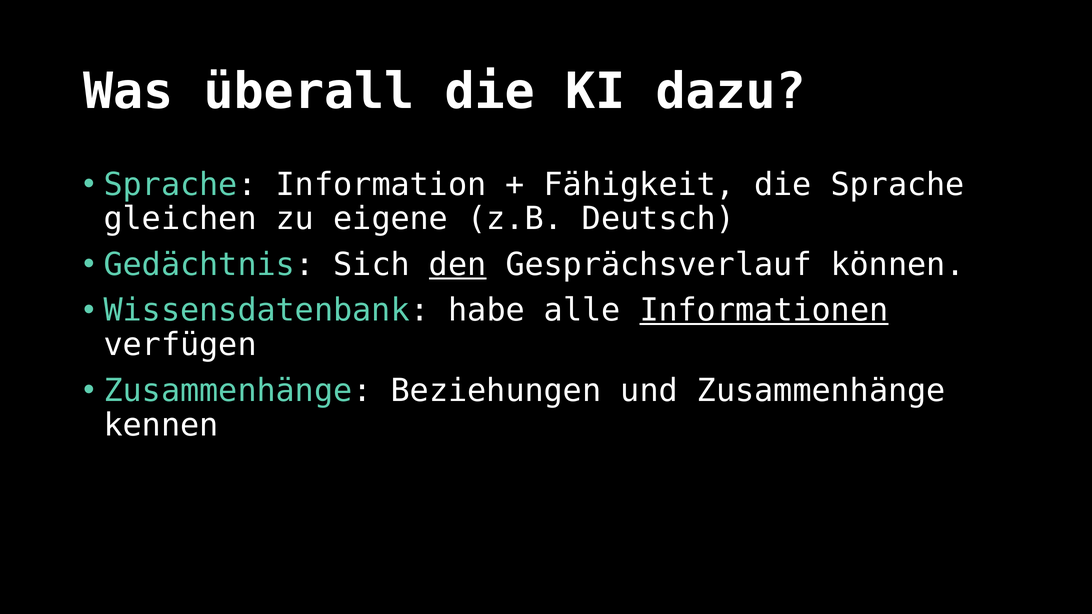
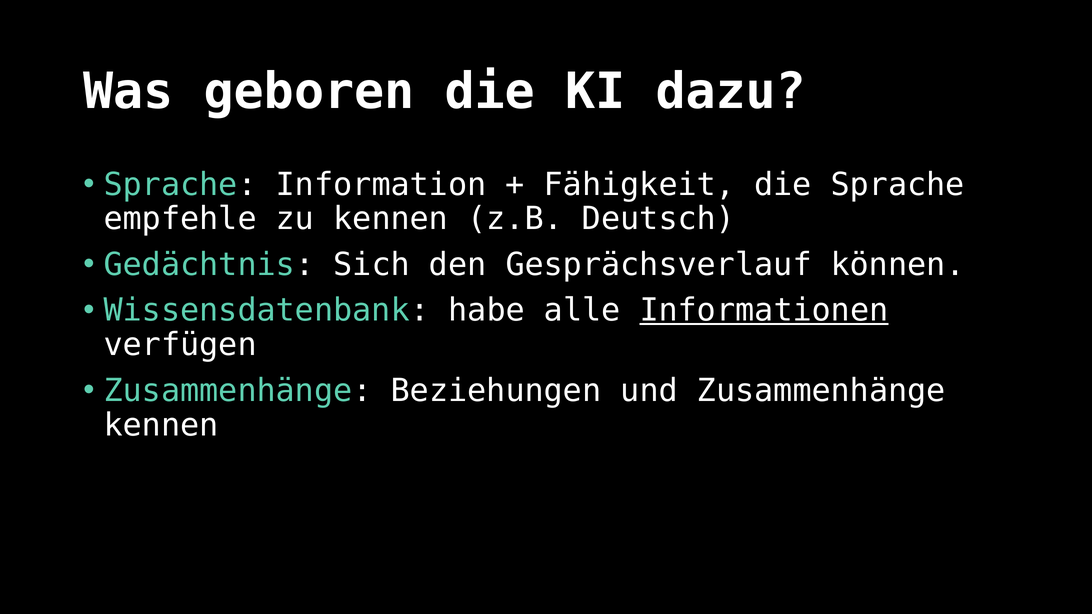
überall: überall -> geboren (309, 92)
gleichen: gleichen -> empfehle (180, 219)
zu eigene: eigene -> kennen (391, 219)
den underline: present -> none (458, 265)
